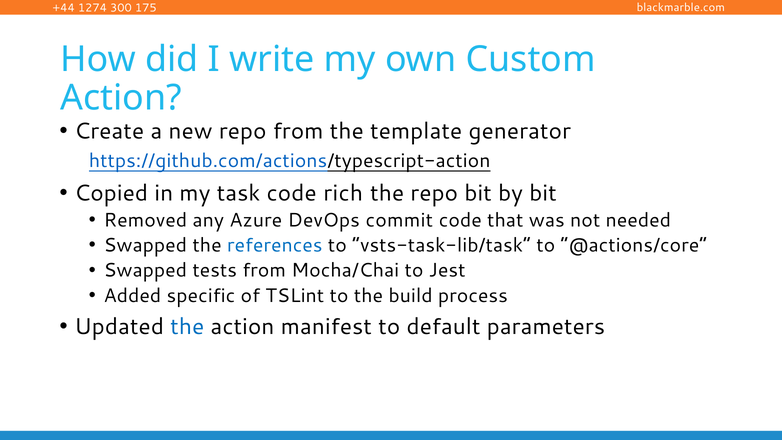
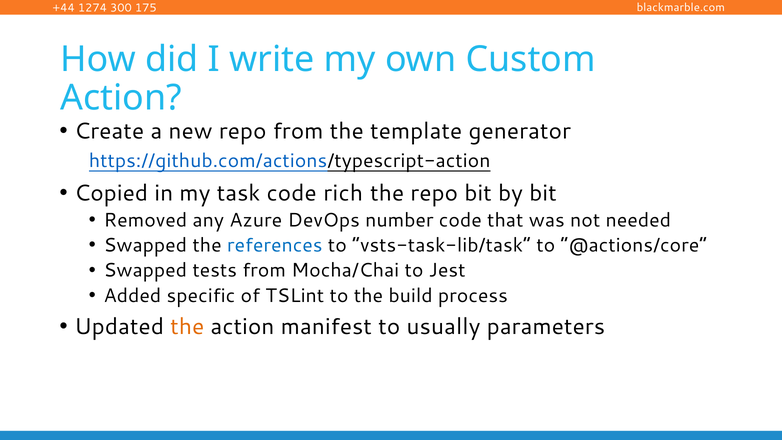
commit: commit -> number (399, 220)
the colour: blue -> orange (187, 327)
default: default -> usually (443, 327)
